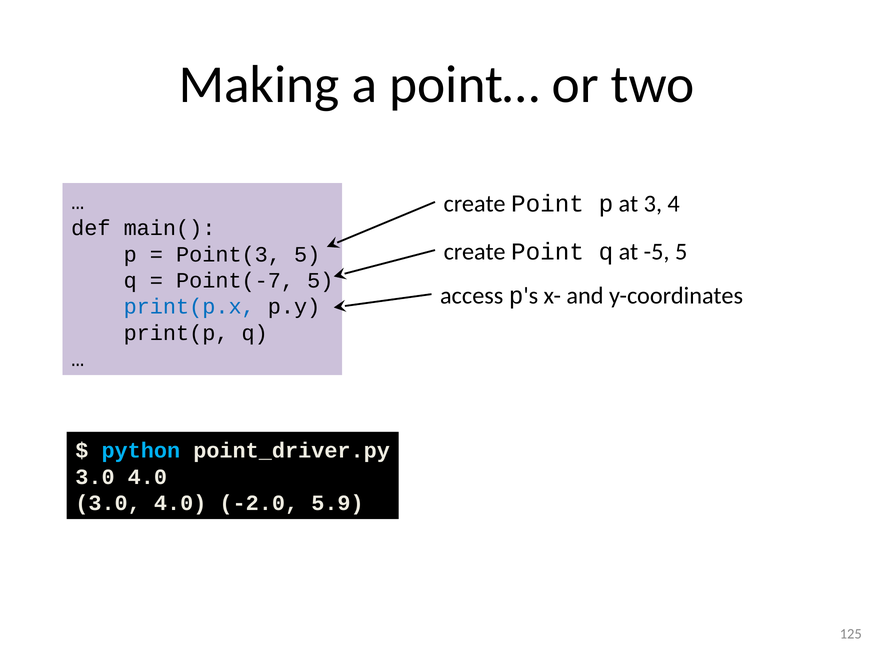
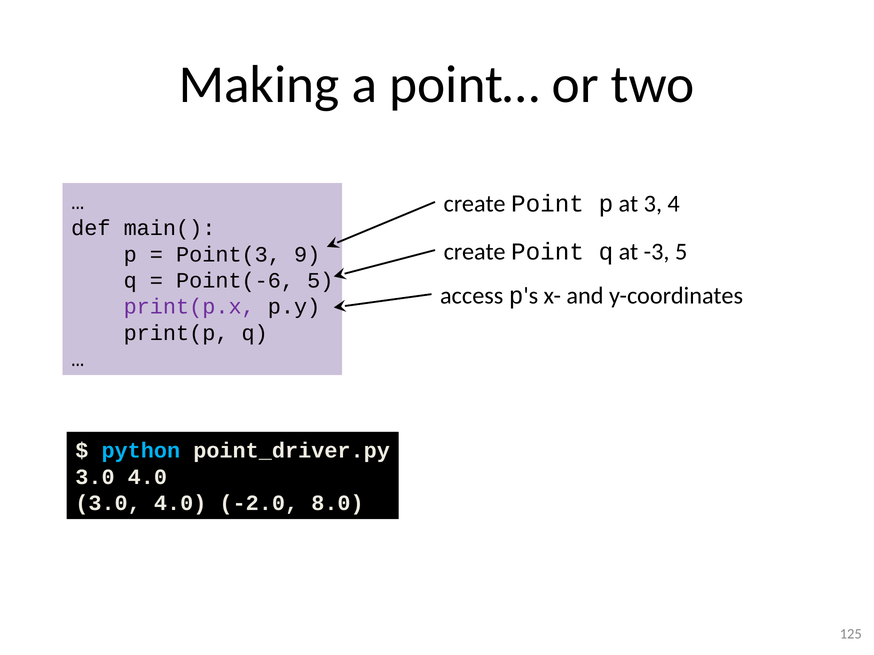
-5: -5 -> -3 (657, 252)
Point(3 5: 5 -> 9 (307, 255)
Point(-7: Point(-7 -> Point(-6 (235, 281)
print(p.x colour: blue -> purple (189, 307)
5.9: 5.9 -> 8.0 (337, 504)
